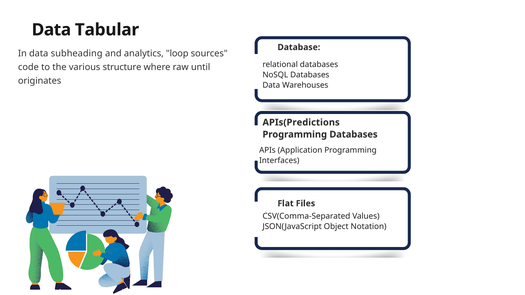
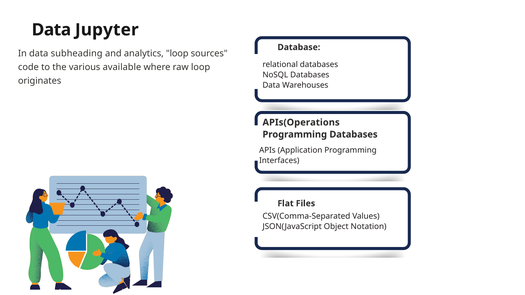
Tabular: Tabular -> Jupyter (107, 30)
structure: structure -> available (122, 67)
raw until: until -> loop (201, 67)
APIs(Predictions: APIs(Predictions -> APIs(Operations (301, 123)
